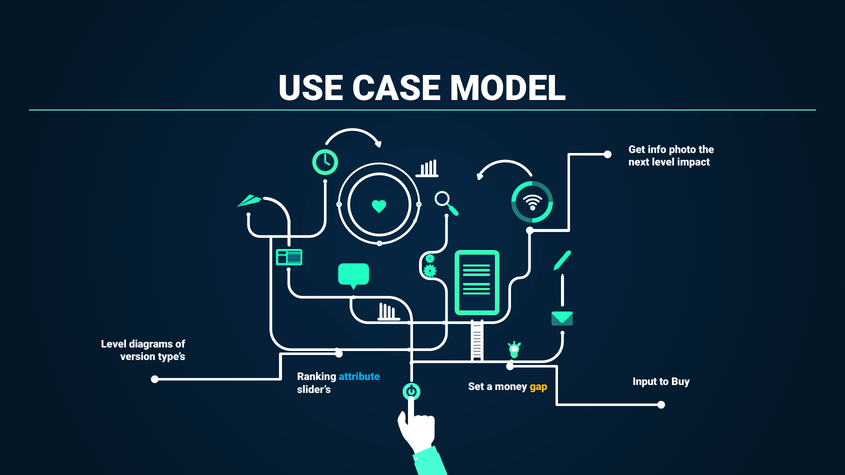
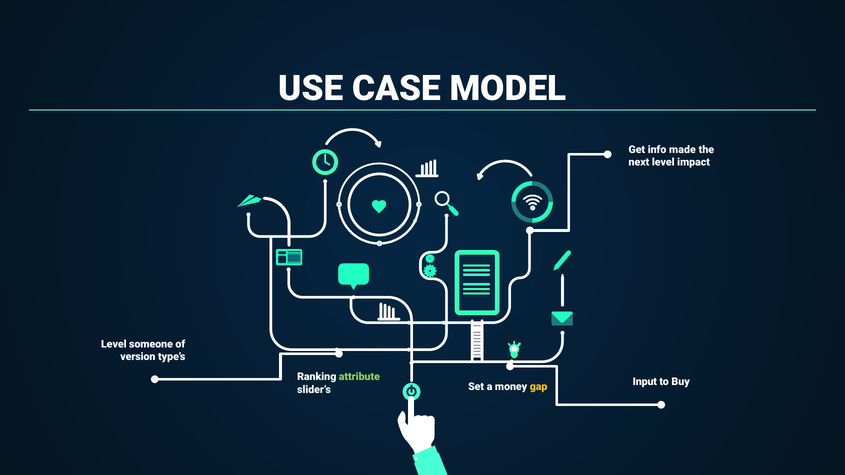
photo: photo -> made (682, 150)
diagrams: diagrams -> someone (151, 344)
attribute colour: light blue -> light green (359, 377)
